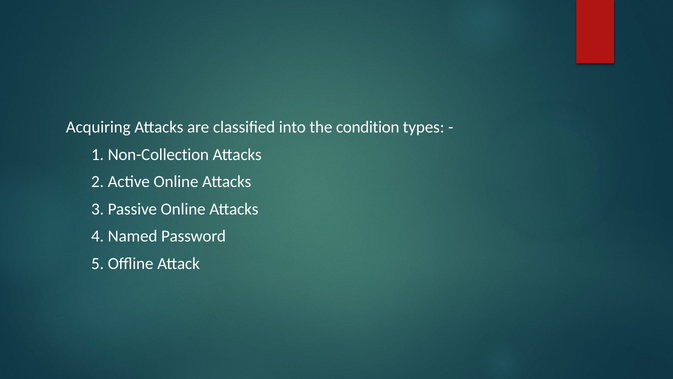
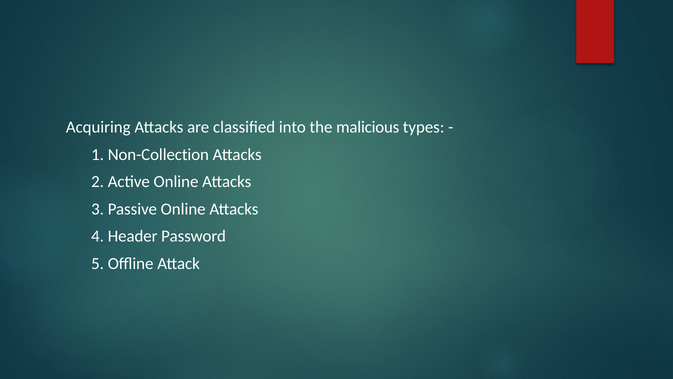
condition: condition -> malicious (368, 127)
Named: Named -> Header (133, 236)
